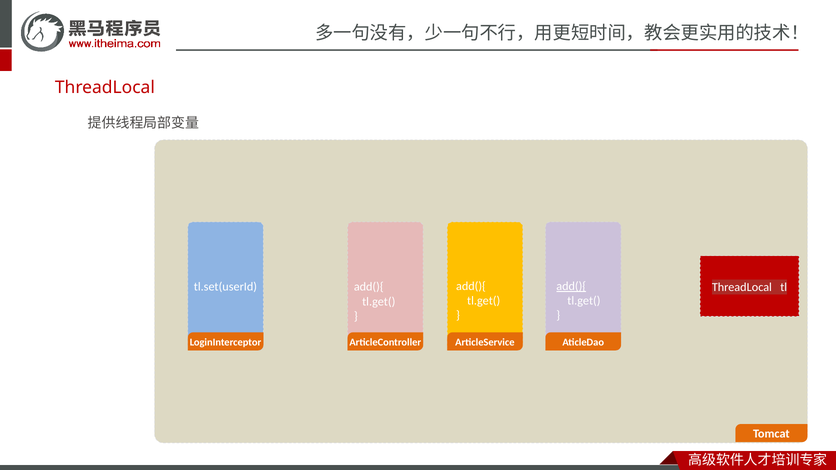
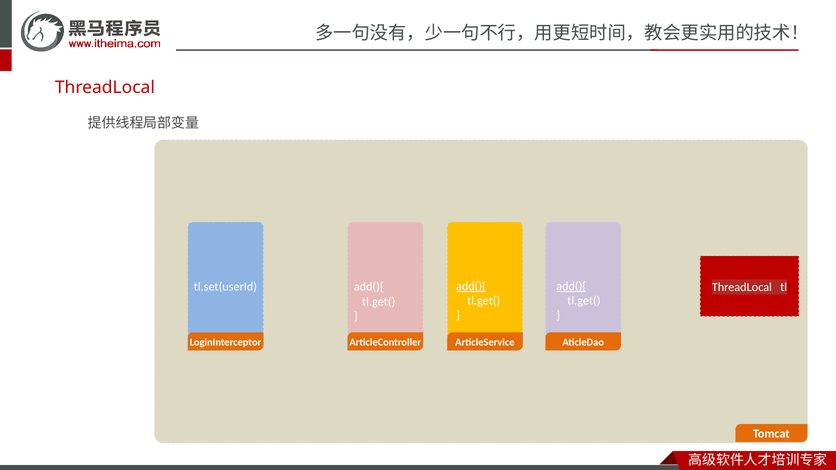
add(){ underline: none -> present (471, 286)
